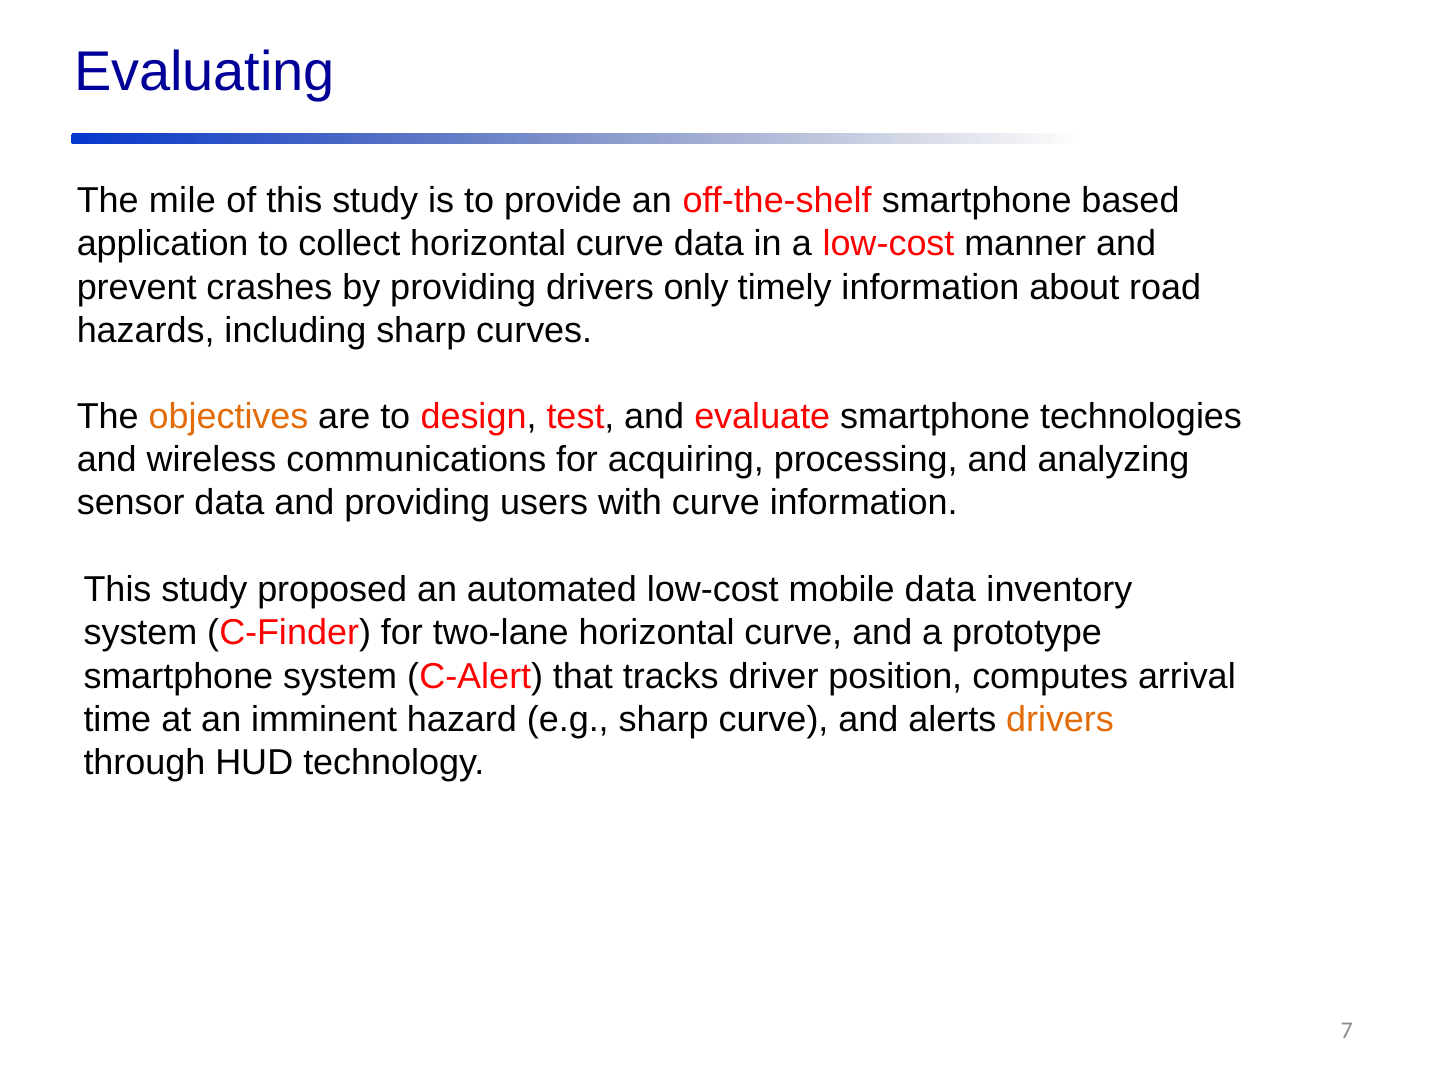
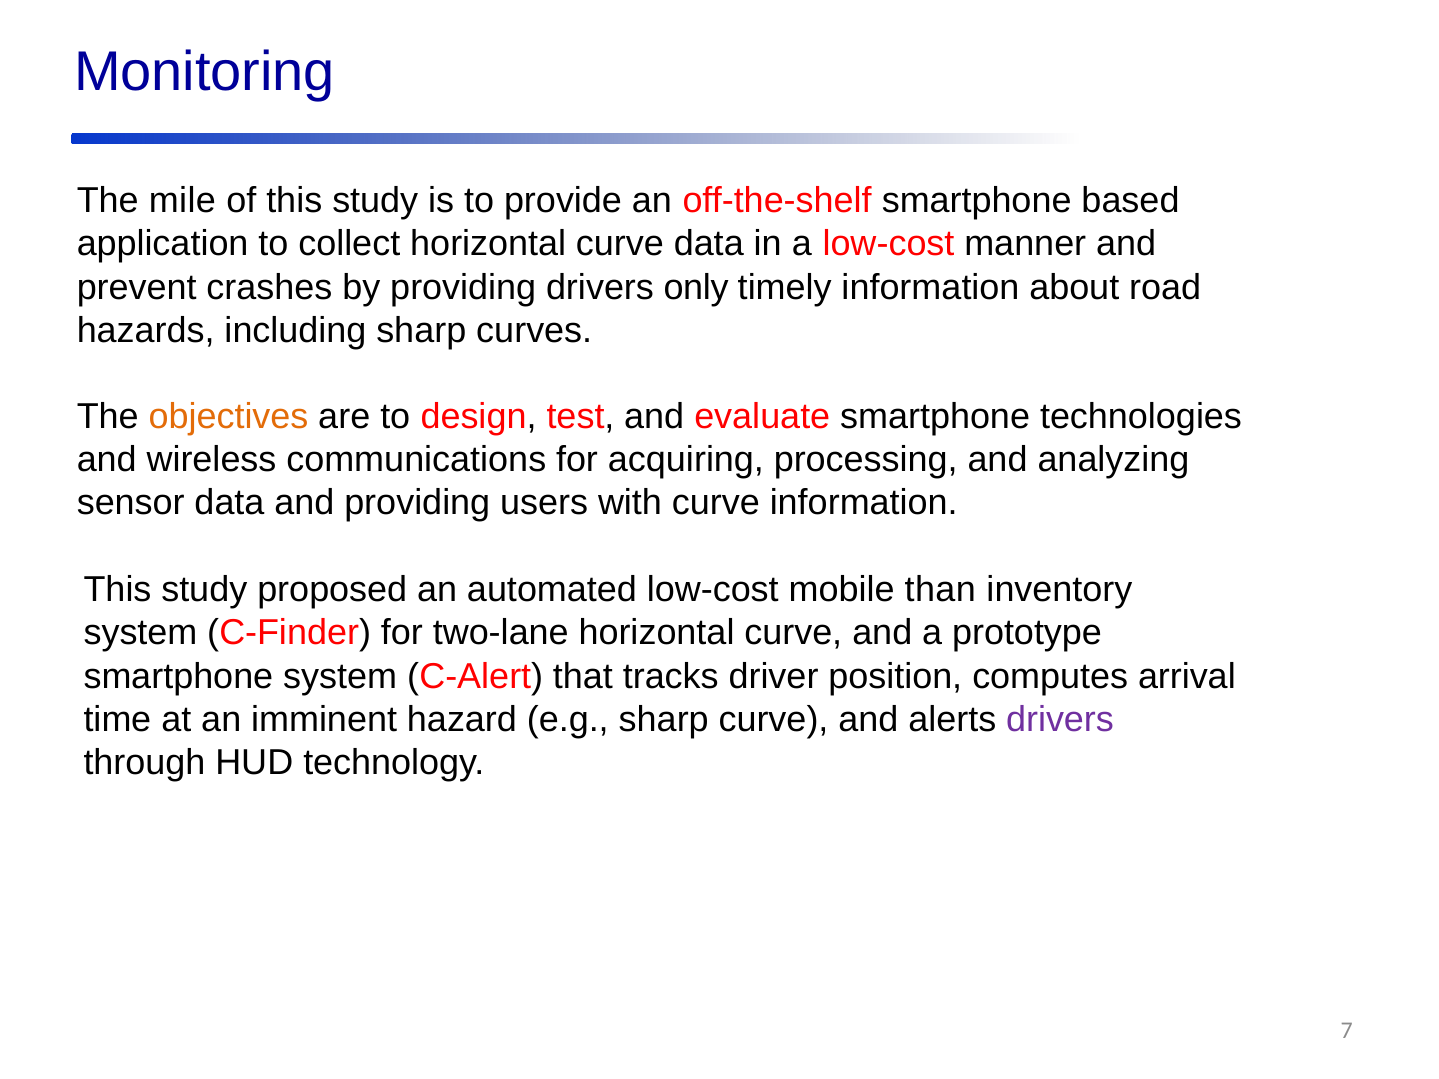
Evaluating: Evaluating -> Monitoring (204, 73)
mobile data: data -> than (940, 590)
drivers colour: orange -> purple (1060, 719)
